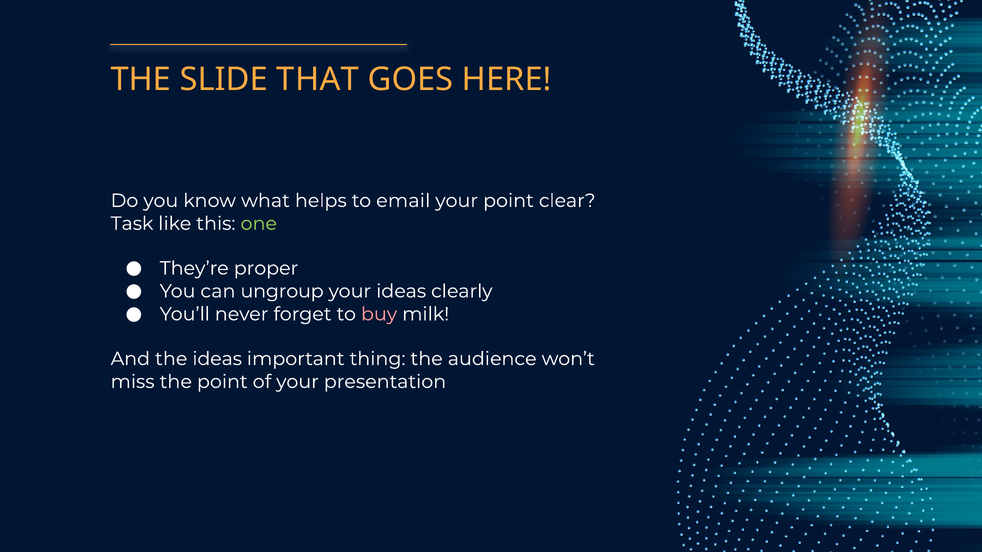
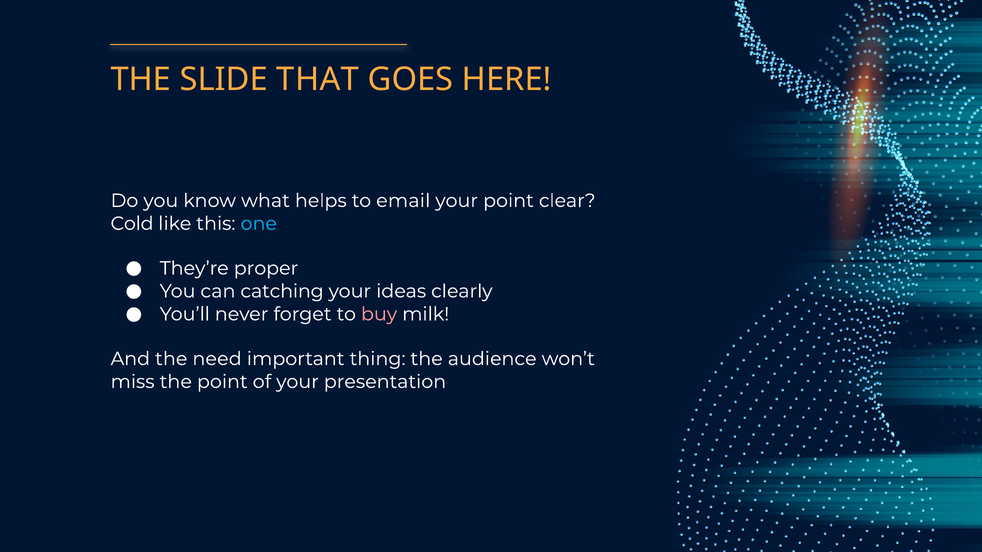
Task: Task -> Cold (132, 224)
one colour: light green -> light blue (259, 224)
ungroup: ungroup -> catching (282, 291)
the ideas: ideas -> need (217, 359)
